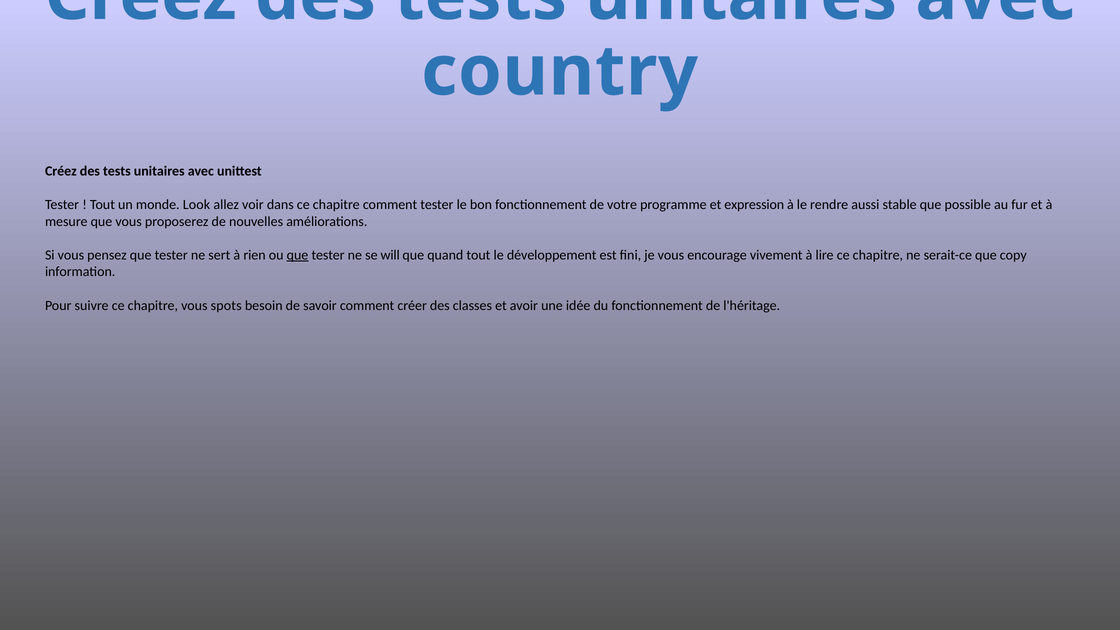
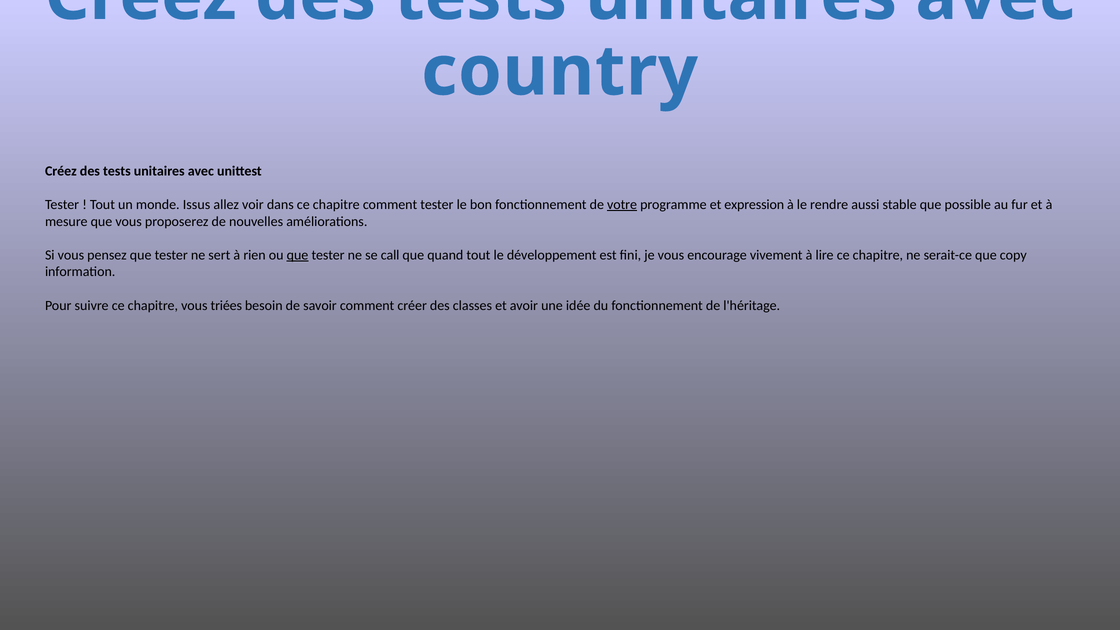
Look: Look -> Issus (197, 205)
votre underline: none -> present (622, 205)
will: will -> call (390, 255)
spots: spots -> triées (226, 305)
